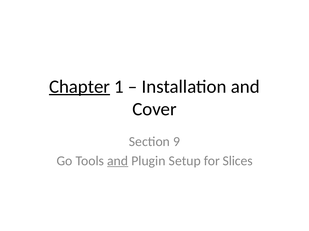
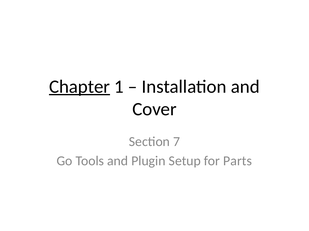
9: 9 -> 7 (177, 142)
and underline: present -> none (118, 161)
Slices: Slices -> Parts (238, 161)
